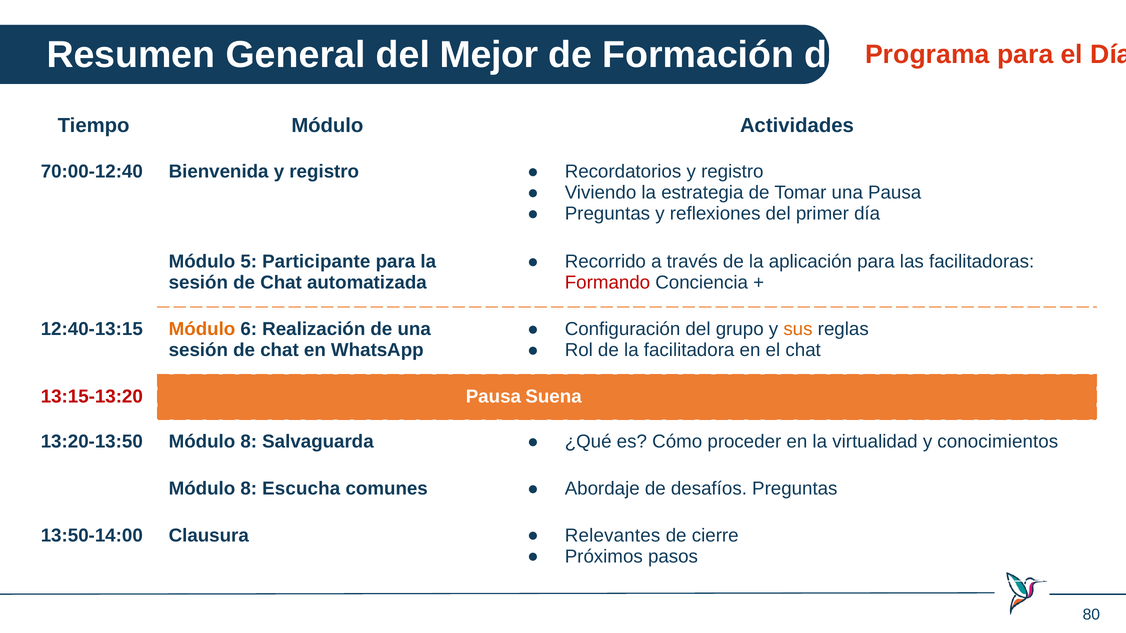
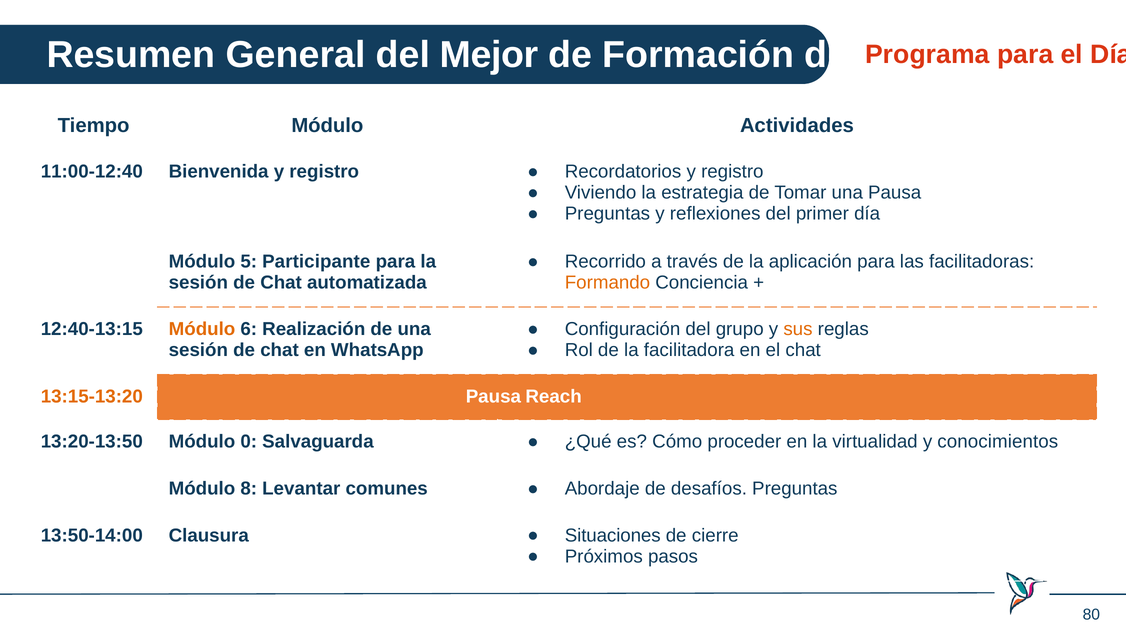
70:00-12:40: 70:00-12:40 -> 11:00-12:40 (92, 172)
Formando colour: red -> orange (607, 283)
13:15-13:20 colour: red -> orange (92, 397)
Suena: Suena -> Reach (554, 397)
13:20-13:50 Módulo 8: 8 -> 0 (249, 442)
Escucha: Escucha -> Levantar (301, 489)
Relevantes: Relevantes -> Situaciones (613, 536)
